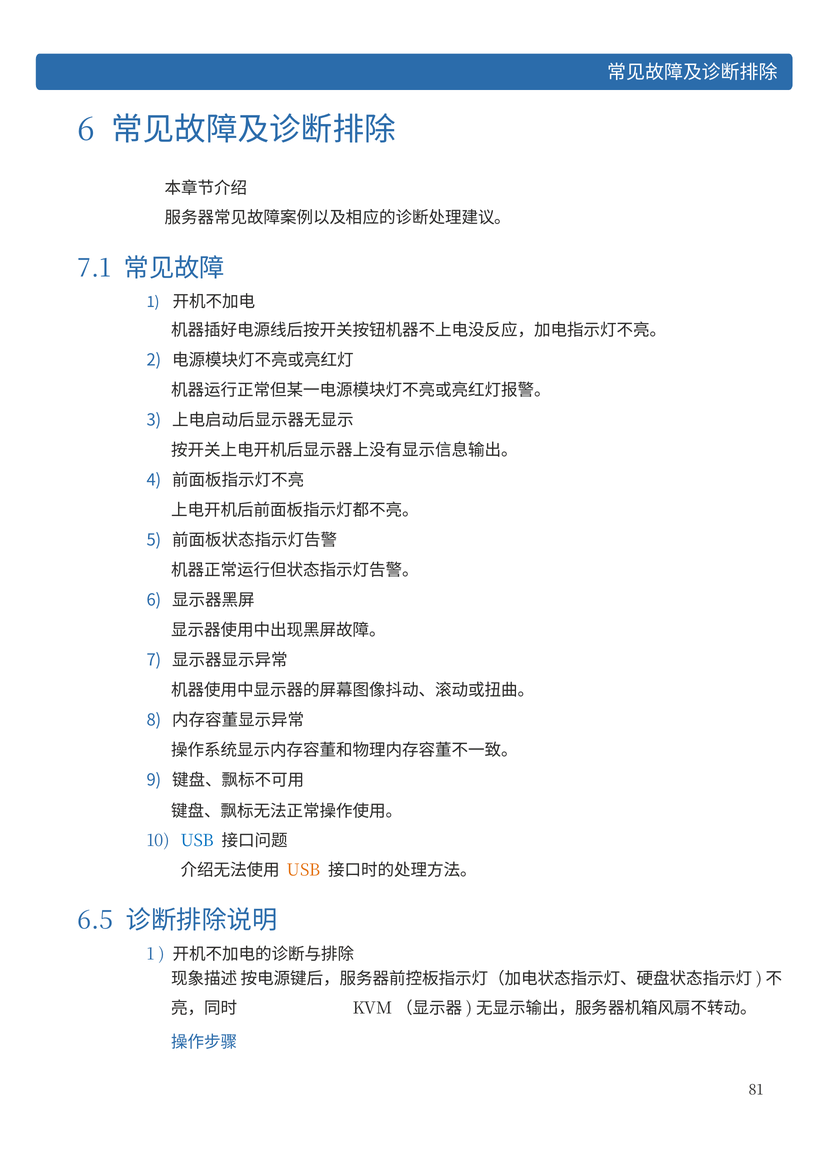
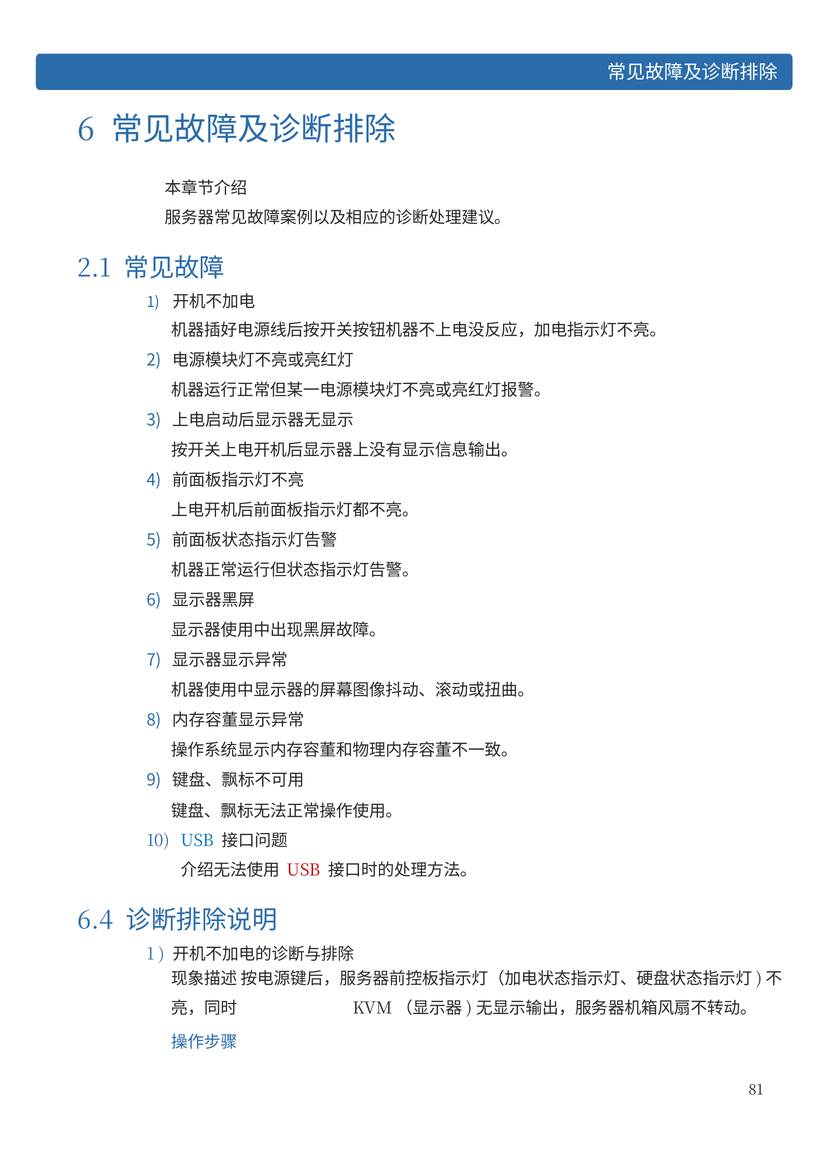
7.1: 7.1 -> 2.1 (94, 268)
USB colour: orange -> red (304, 870)
6.5: 6.5 -> 6.4 (95, 920)
